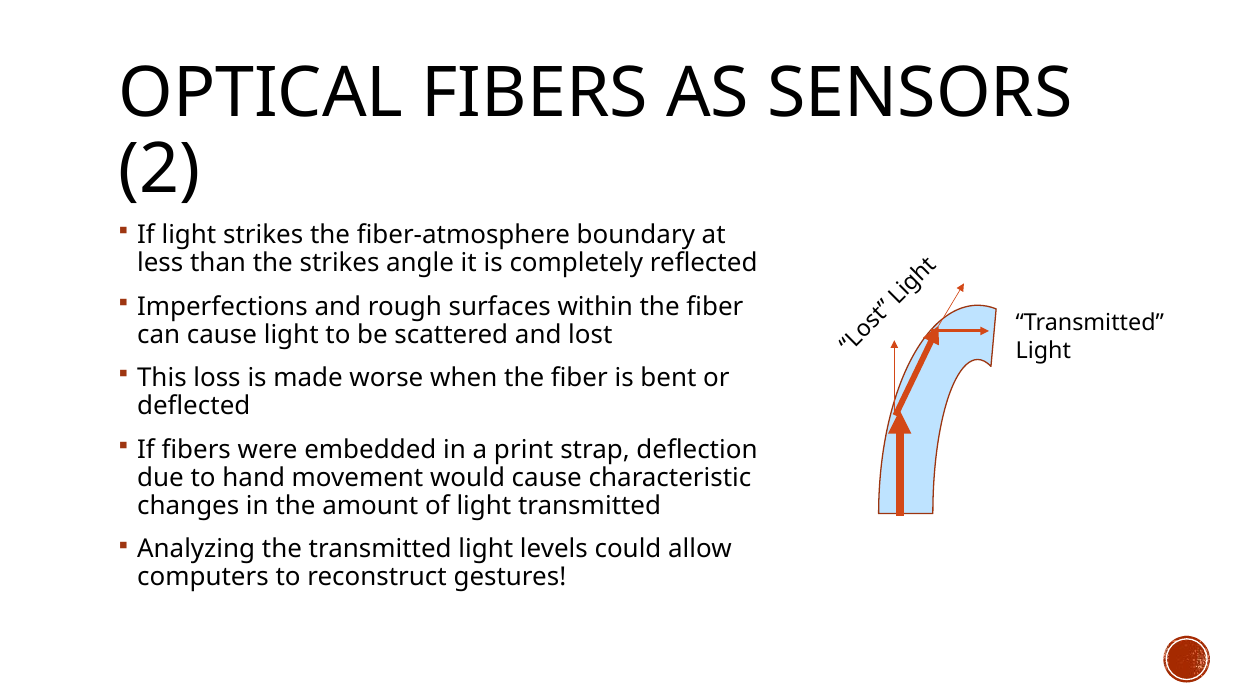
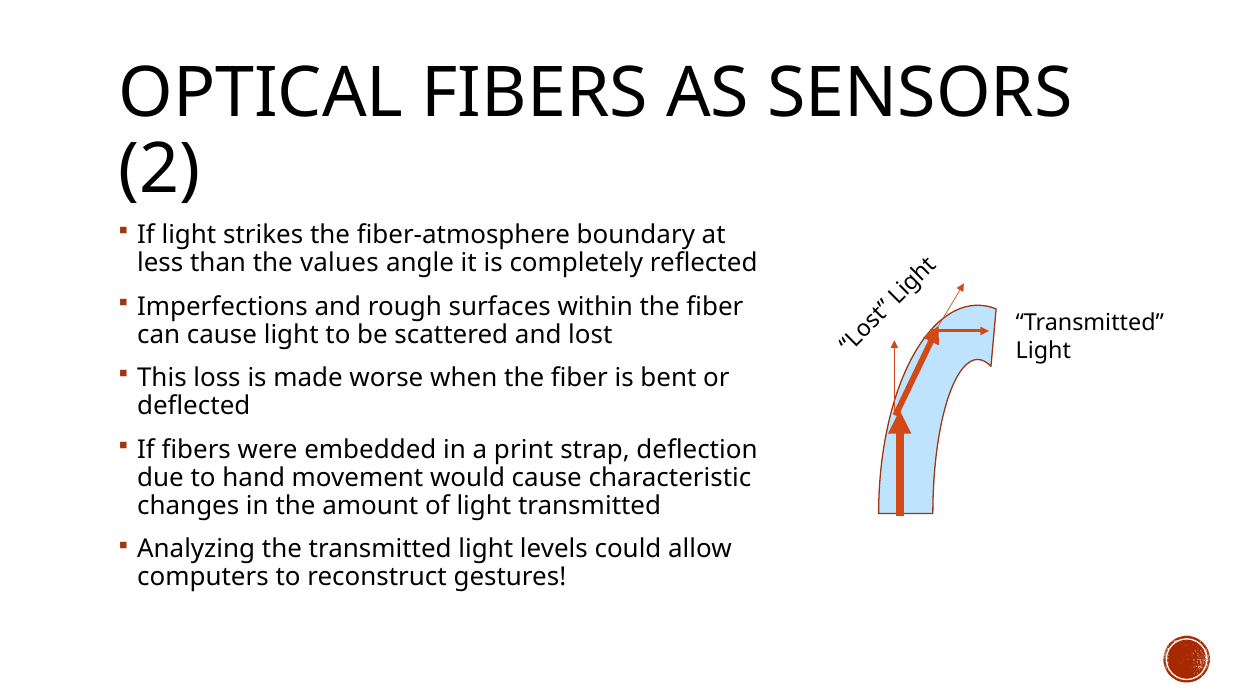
the strikes: strikes -> values (339, 263)
